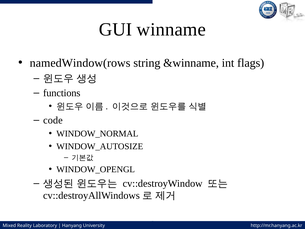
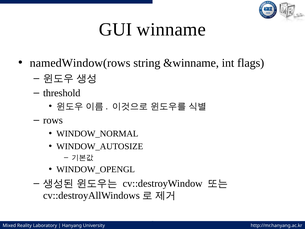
functions: functions -> threshold (62, 93)
code: code -> rows (53, 120)
